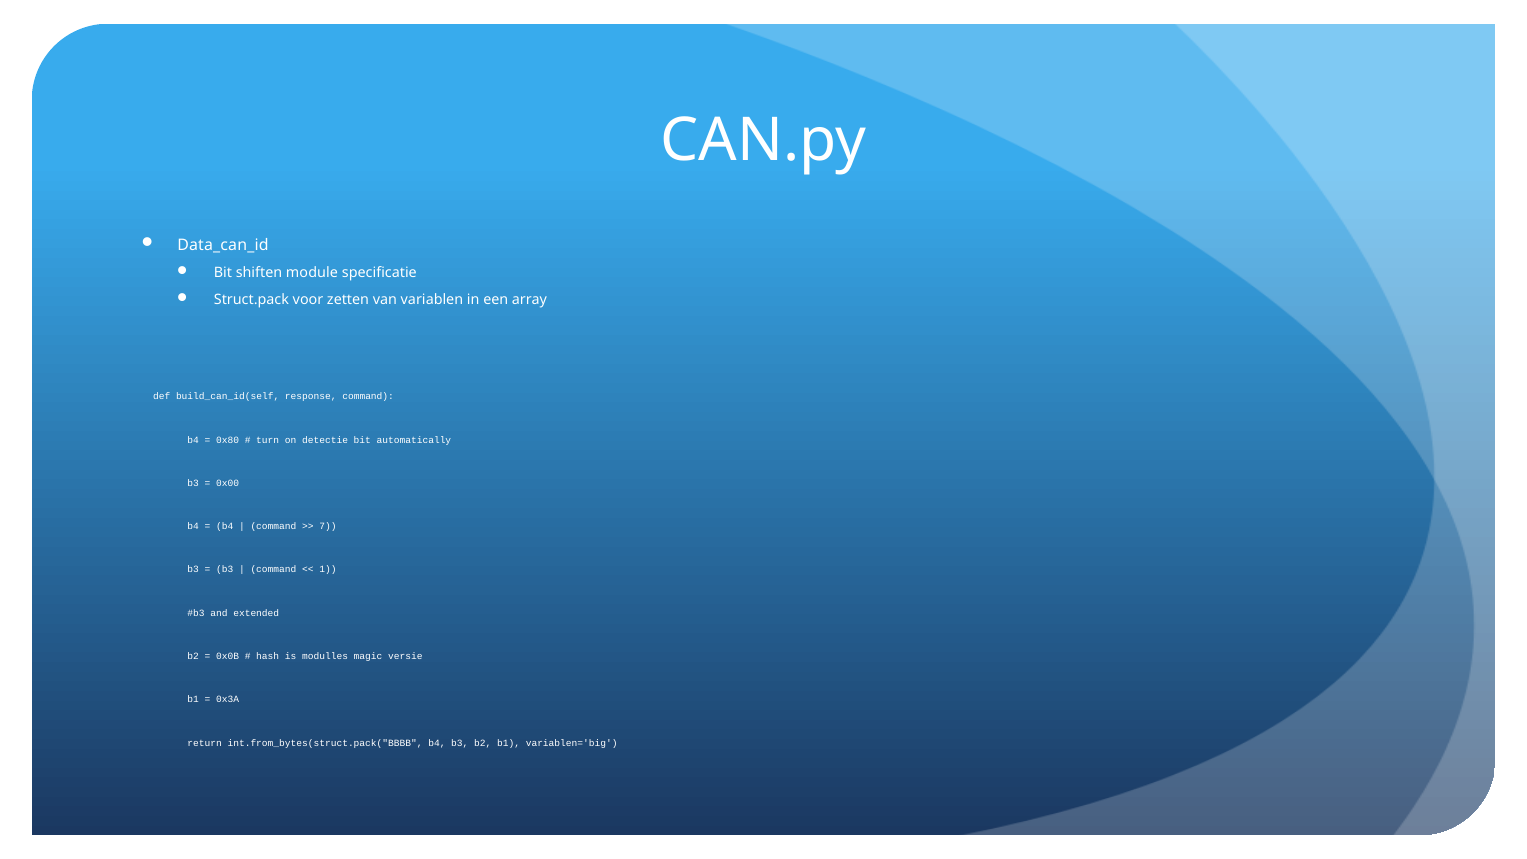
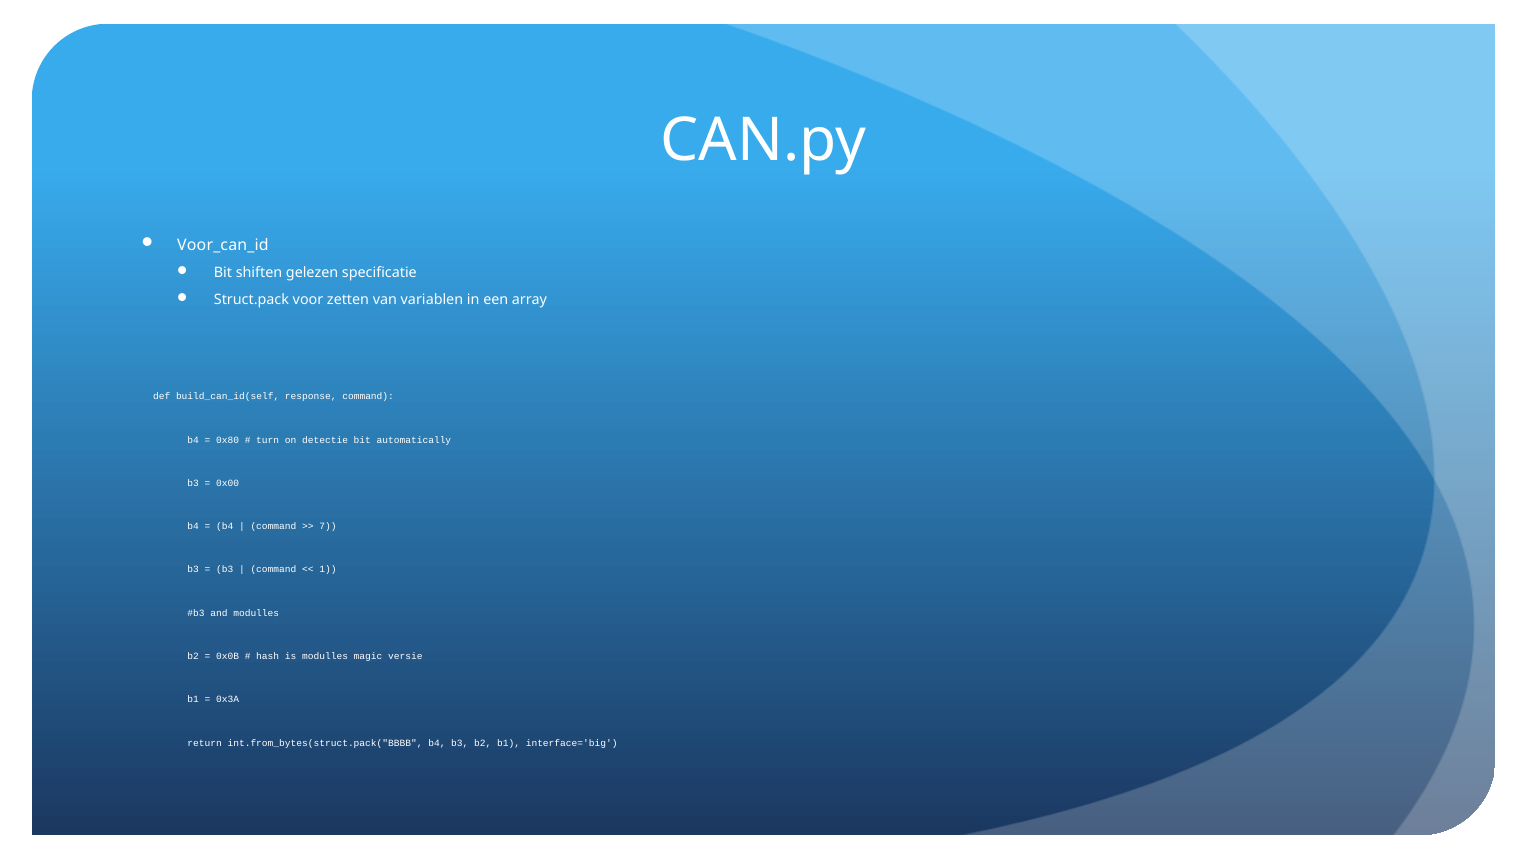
Data_can_id: Data_can_id -> Voor_can_id (223, 245)
module: module -> gelezen (312, 273)
and extended: extended -> modulles (256, 613)
variablen='big: variablen='big -> interface='big (572, 743)
